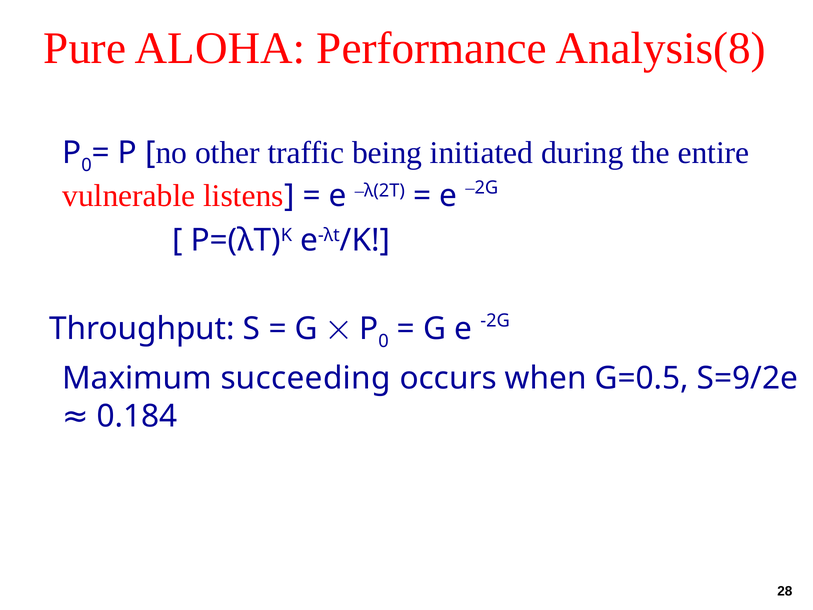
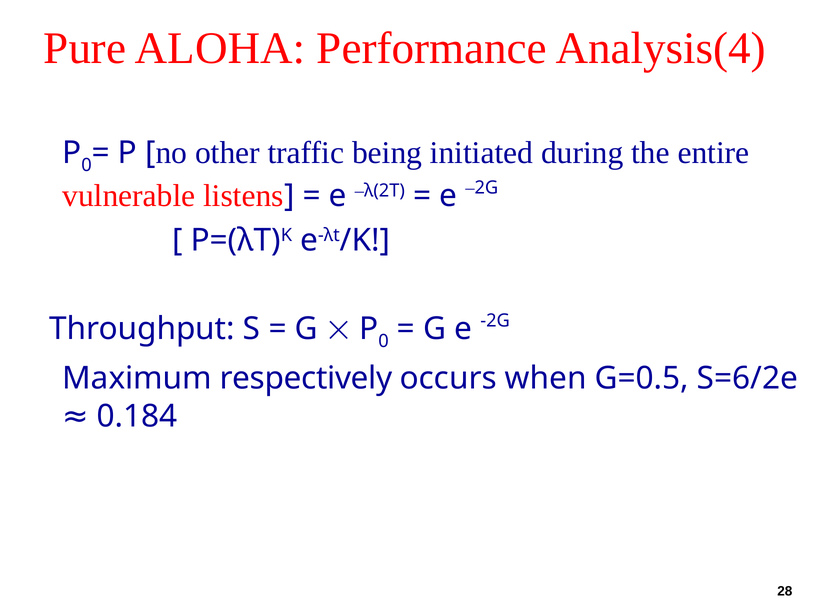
Analysis(8: Analysis(8 -> Analysis(4 (661, 48)
succeeding: succeeding -> respectively (306, 378)
S=9/2e: S=9/2e -> S=6/2e (748, 378)
